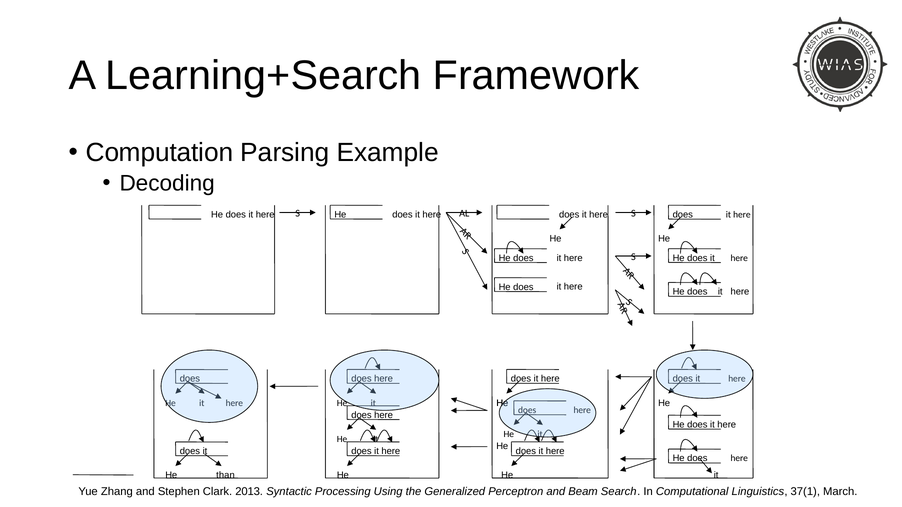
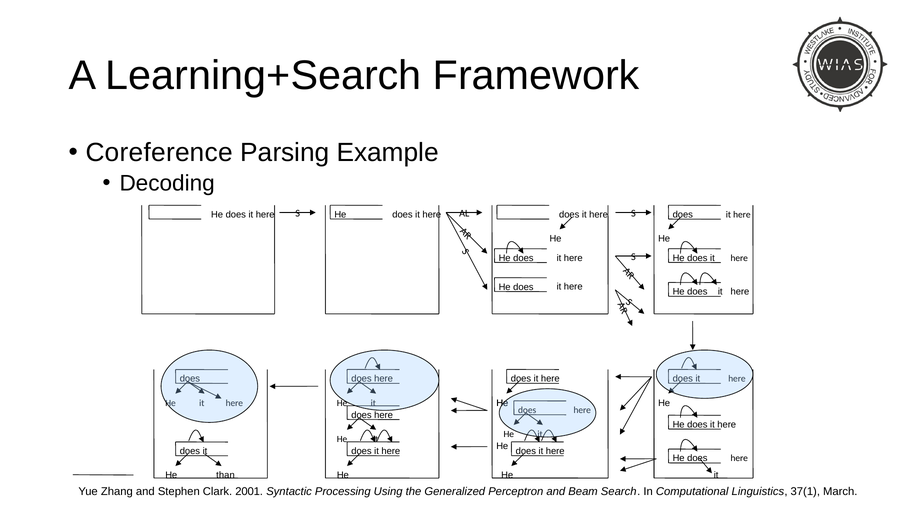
Computation: Computation -> Coreference (159, 153)
2013: 2013 -> 2001 (249, 492)
